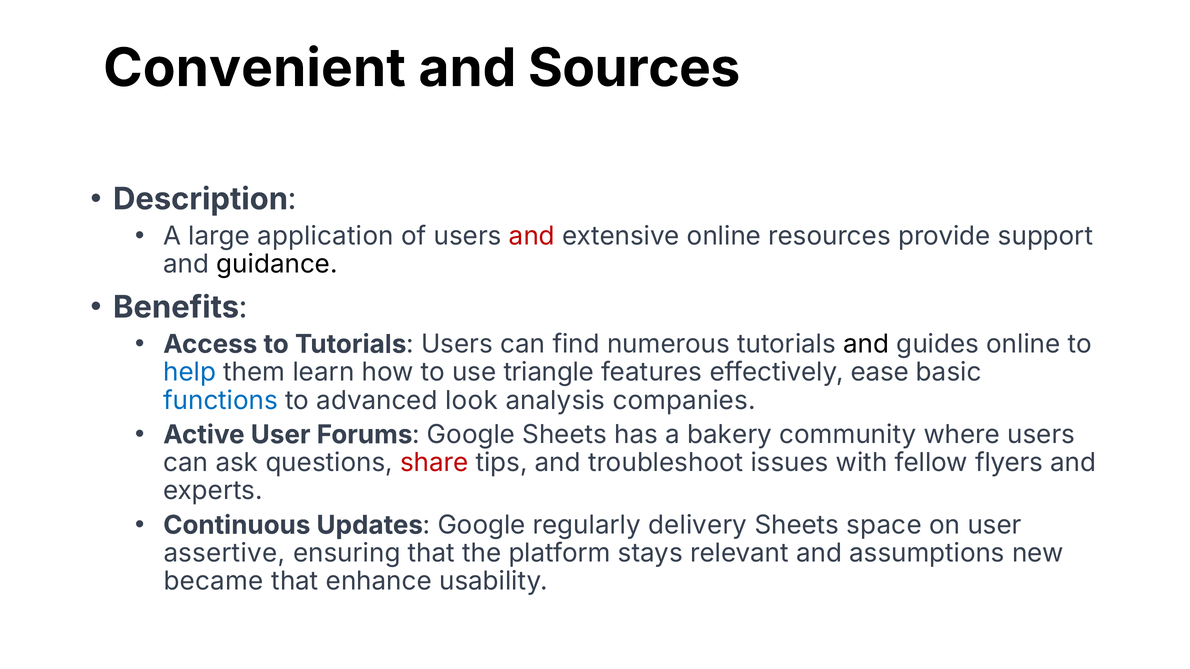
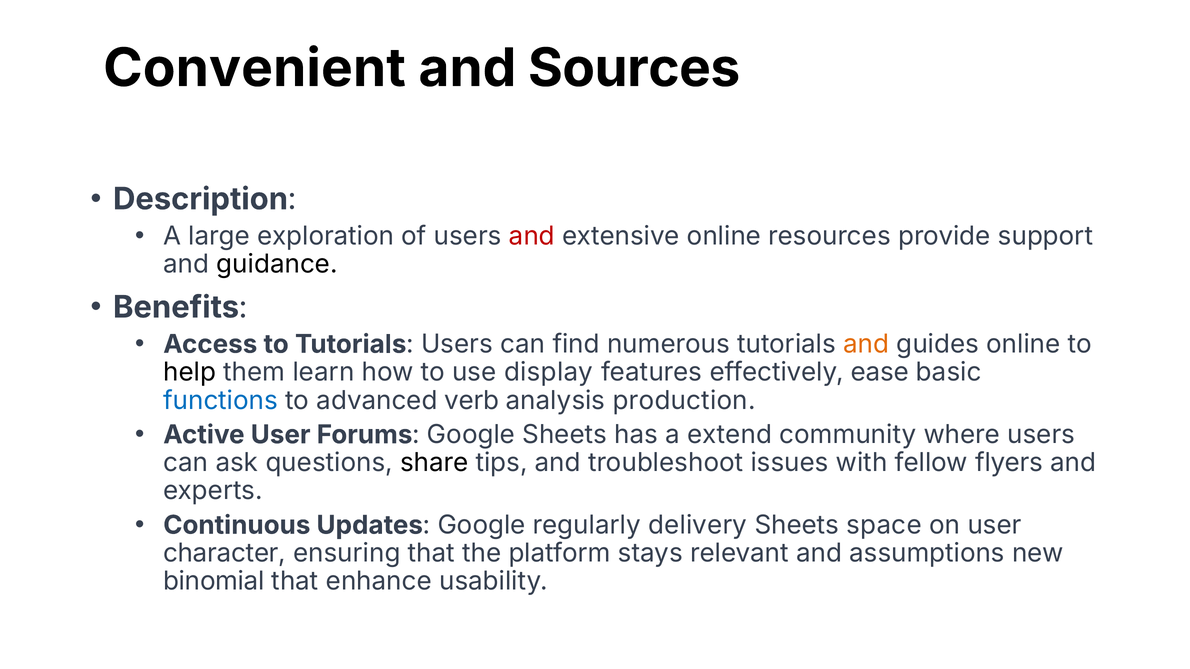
application: application -> exploration (326, 236)
and colour: black -> orange (866, 344)
help colour: blue -> black (190, 373)
triangle: triangle -> display (549, 373)
look: look -> verb (472, 401)
companies: companies -> production (684, 401)
bakery: bakery -> extend (730, 435)
share colour: red -> black (434, 463)
assertive: assertive -> character (225, 554)
became: became -> binomial (214, 582)
